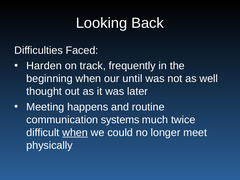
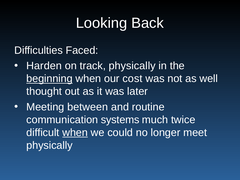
track frequently: frequently -> physically (132, 66)
beginning underline: none -> present (49, 79)
until: until -> cost (132, 79)
happens: happens -> between (88, 107)
